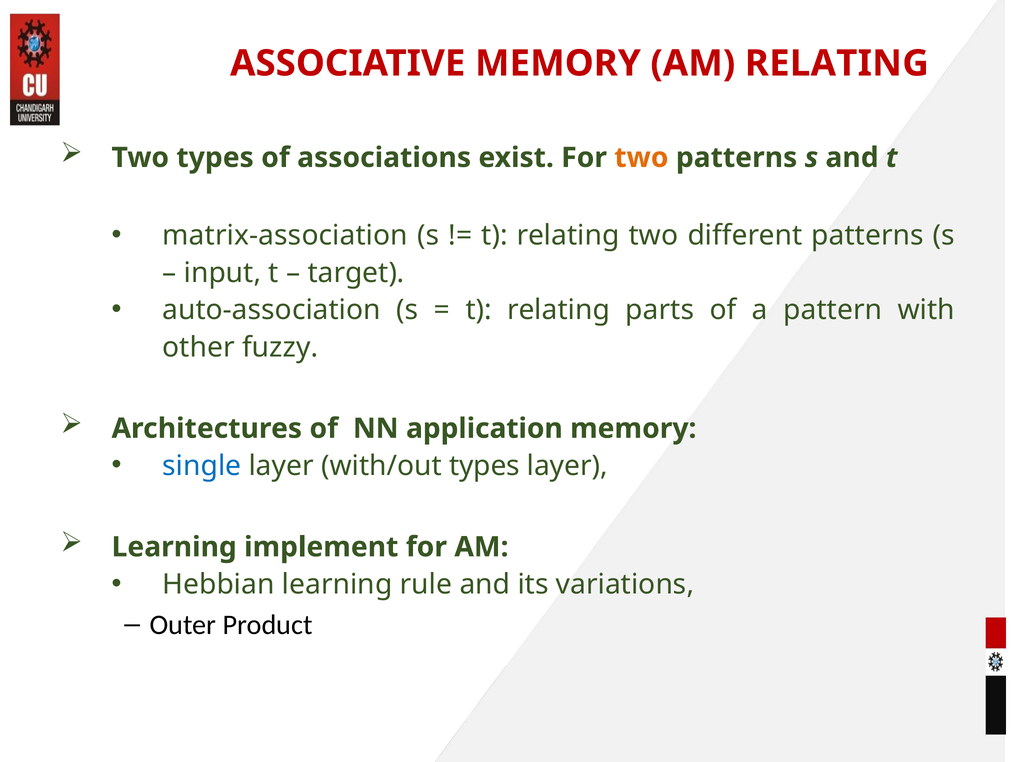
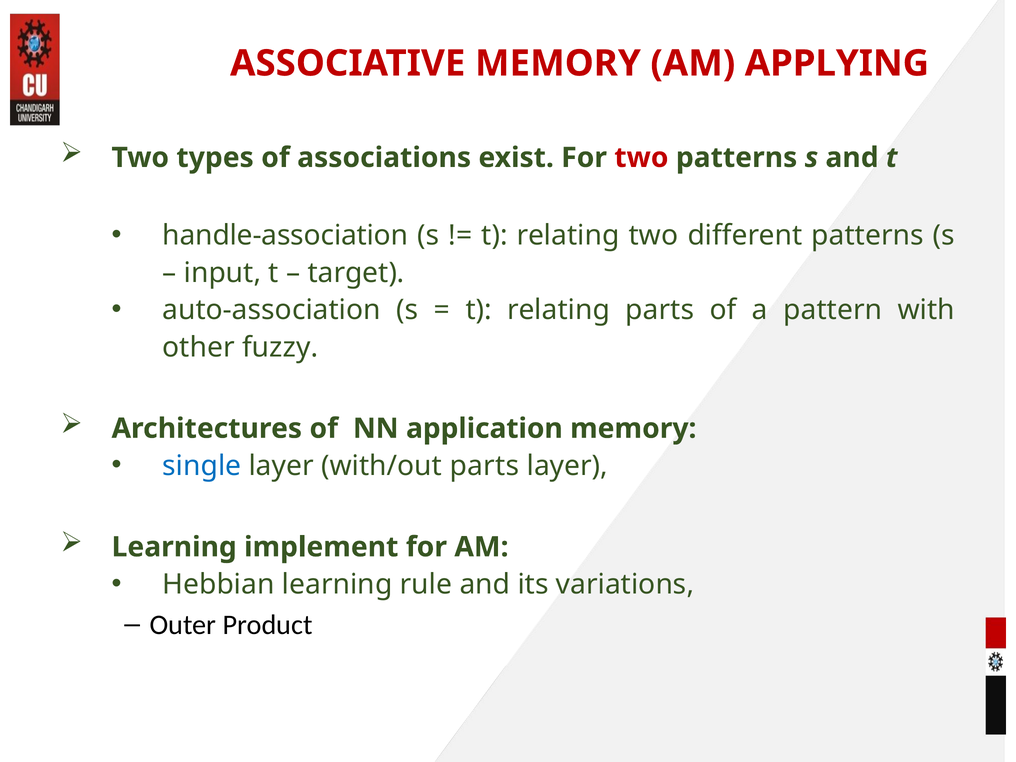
AM RELATING: RELATING -> APPLYING (837, 63)
two colour: orange -> red (641, 158)
matrix-association: matrix-association -> handle-association (285, 236)
with/out types: types -> parts (484, 466)
